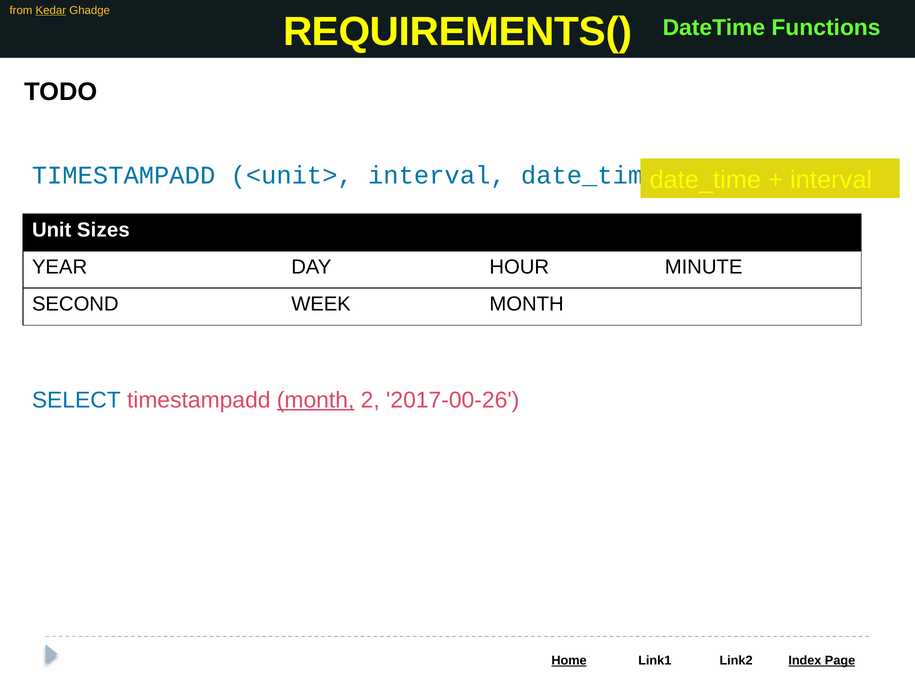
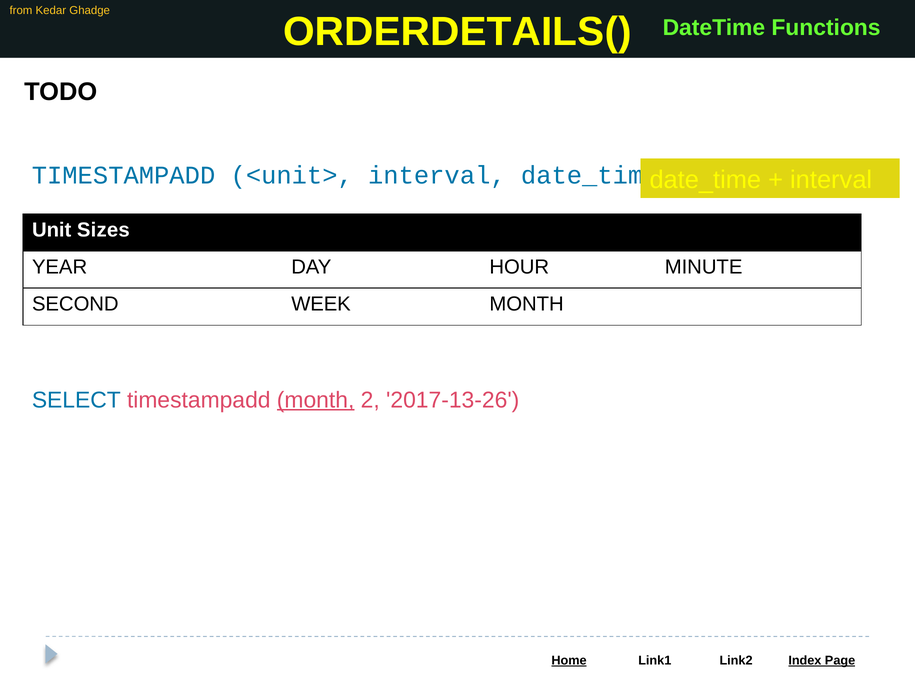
Kedar underline: present -> none (51, 10)
REQUIREMENTS(: REQUIREMENTS( -> ORDERDETAILS( (457, 32)
2017-00-26: 2017-00-26 -> 2017-13-26 (453, 400)
